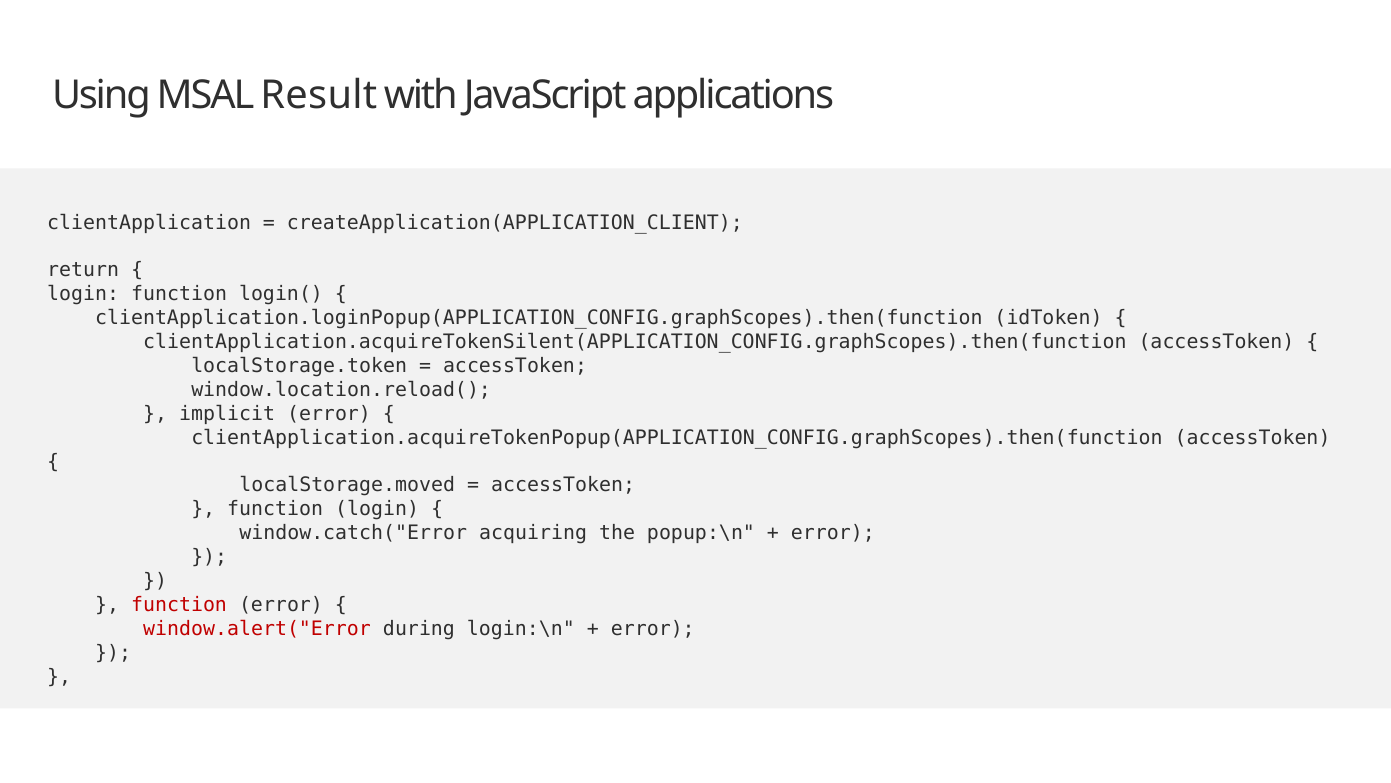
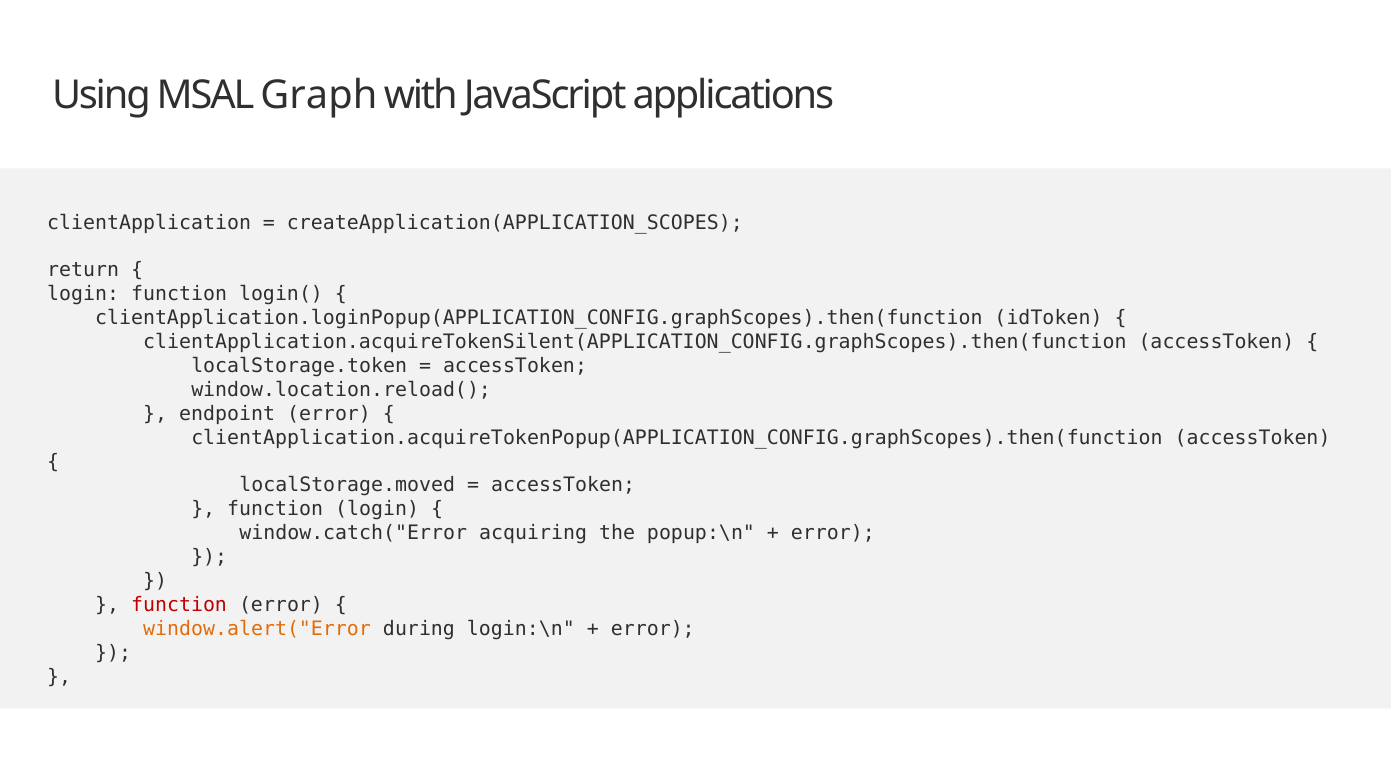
Result: Result -> Graph (319, 95)
createApplication(APPLICATION_CLIENT: createApplication(APPLICATION_CLIENT -> createApplication(APPLICATION_SCOPES (515, 222)
implicit: implicit -> endpoint (227, 413)
window.alert("Error colour: red -> orange (257, 628)
